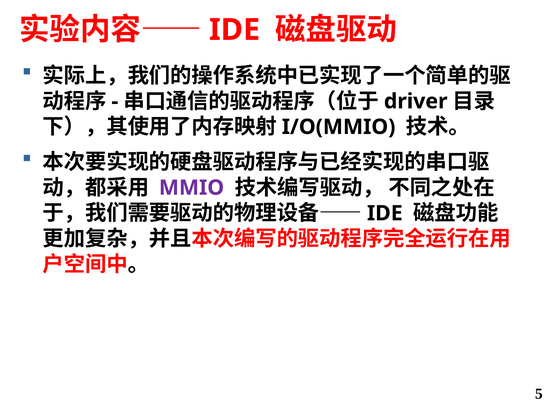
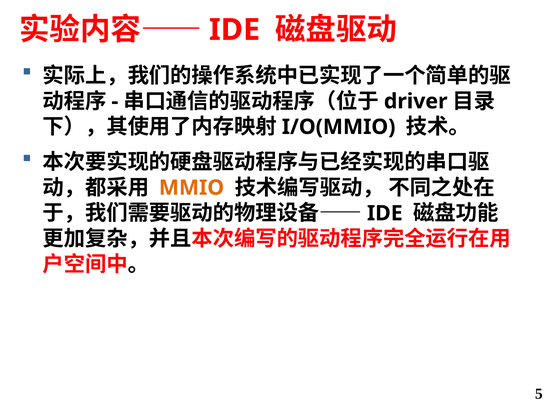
MMIO colour: purple -> orange (192, 188)
